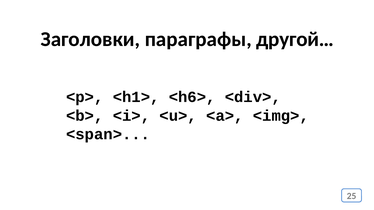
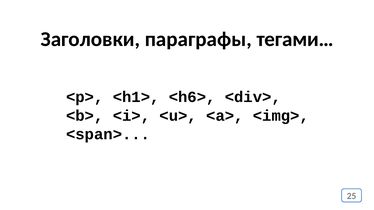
другой…: другой… -> тегами… (295, 39)
